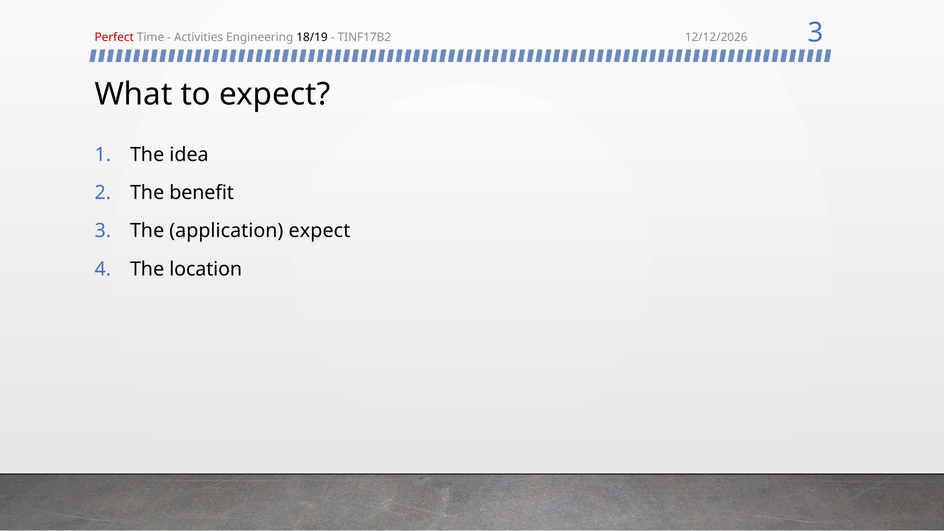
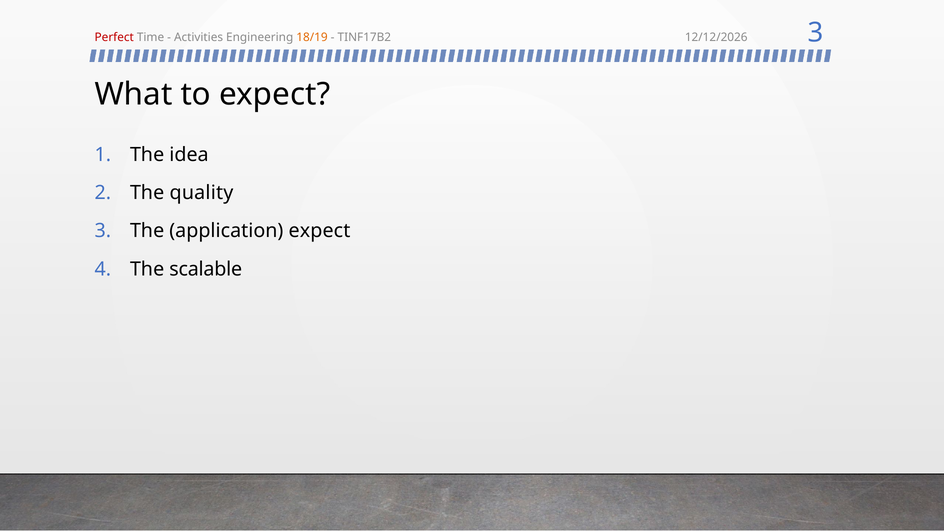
18/19 colour: black -> orange (312, 37)
benefit: benefit -> quality (201, 193)
location: location -> scalable (206, 269)
